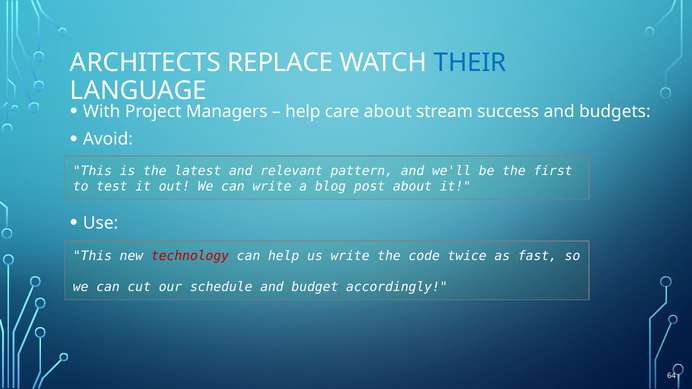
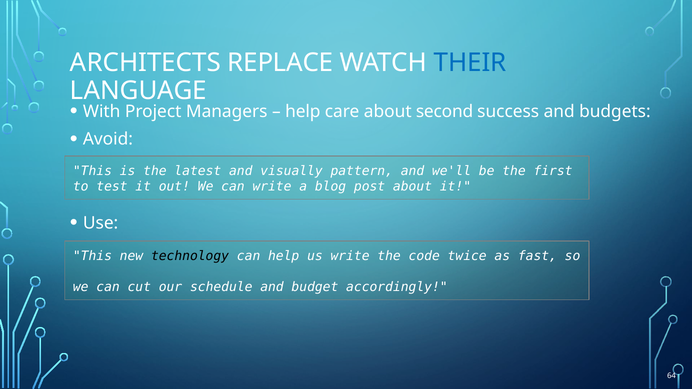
stream: stream -> second (445, 111)
relevant: relevant -> visually (292, 171)
technology colour: red -> black (190, 256)
